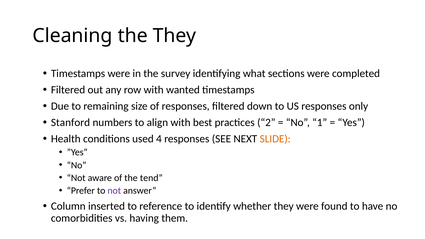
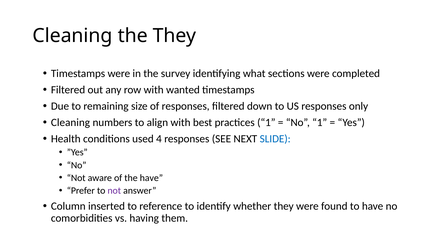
Stanford: Stanford -> Cleaning (70, 123)
practices 2: 2 -> 1 (266, 123)
SLIDE colour: orange -> blue (275, 139)
the tend: tend -> have (151, 178)
